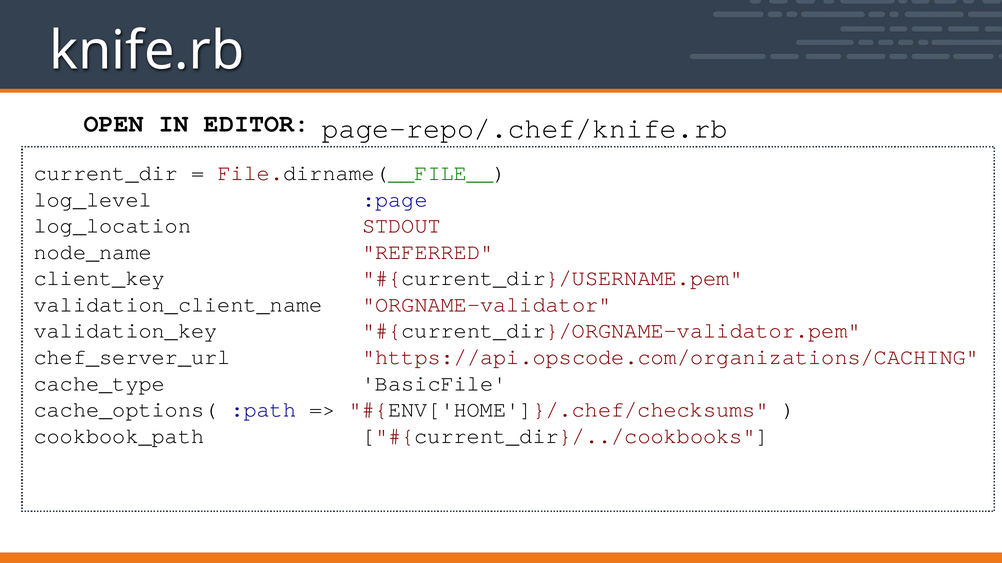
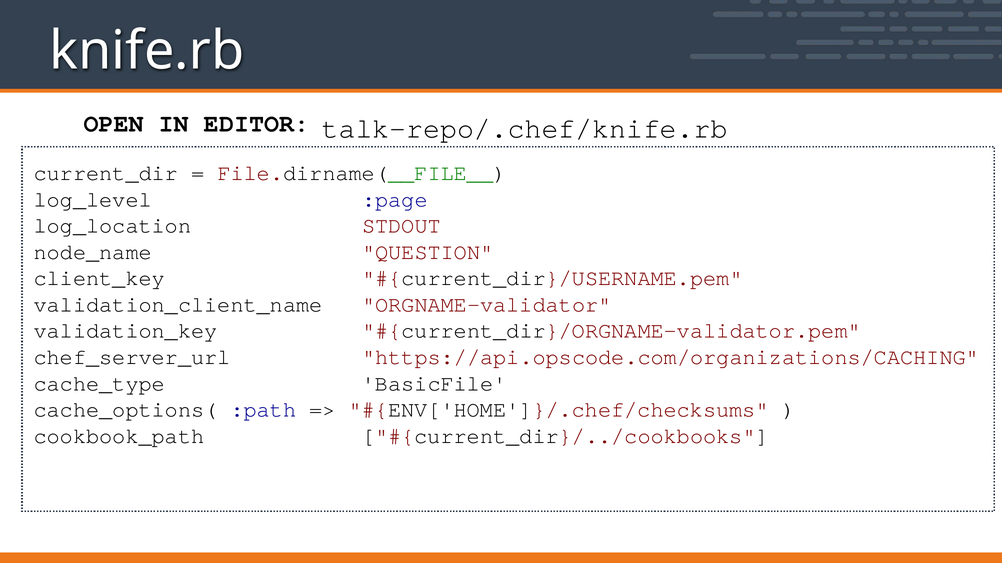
page-repo/.chef/knife.rb: page-repo/.chef/knife.rb -> talk-repo/.chef/knife.rb (525, 129)
REFERRED: REFERRED -> QUESTION (428, 252)
